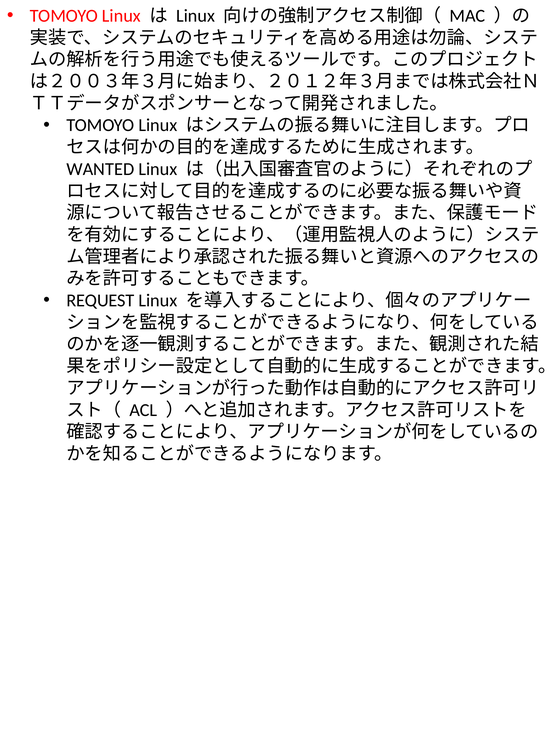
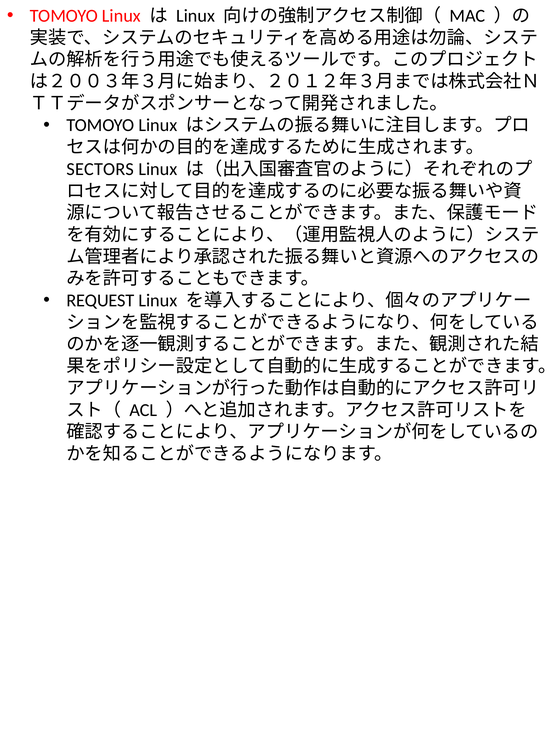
WANTED: WANTED -> SECTORS (100, 169)
